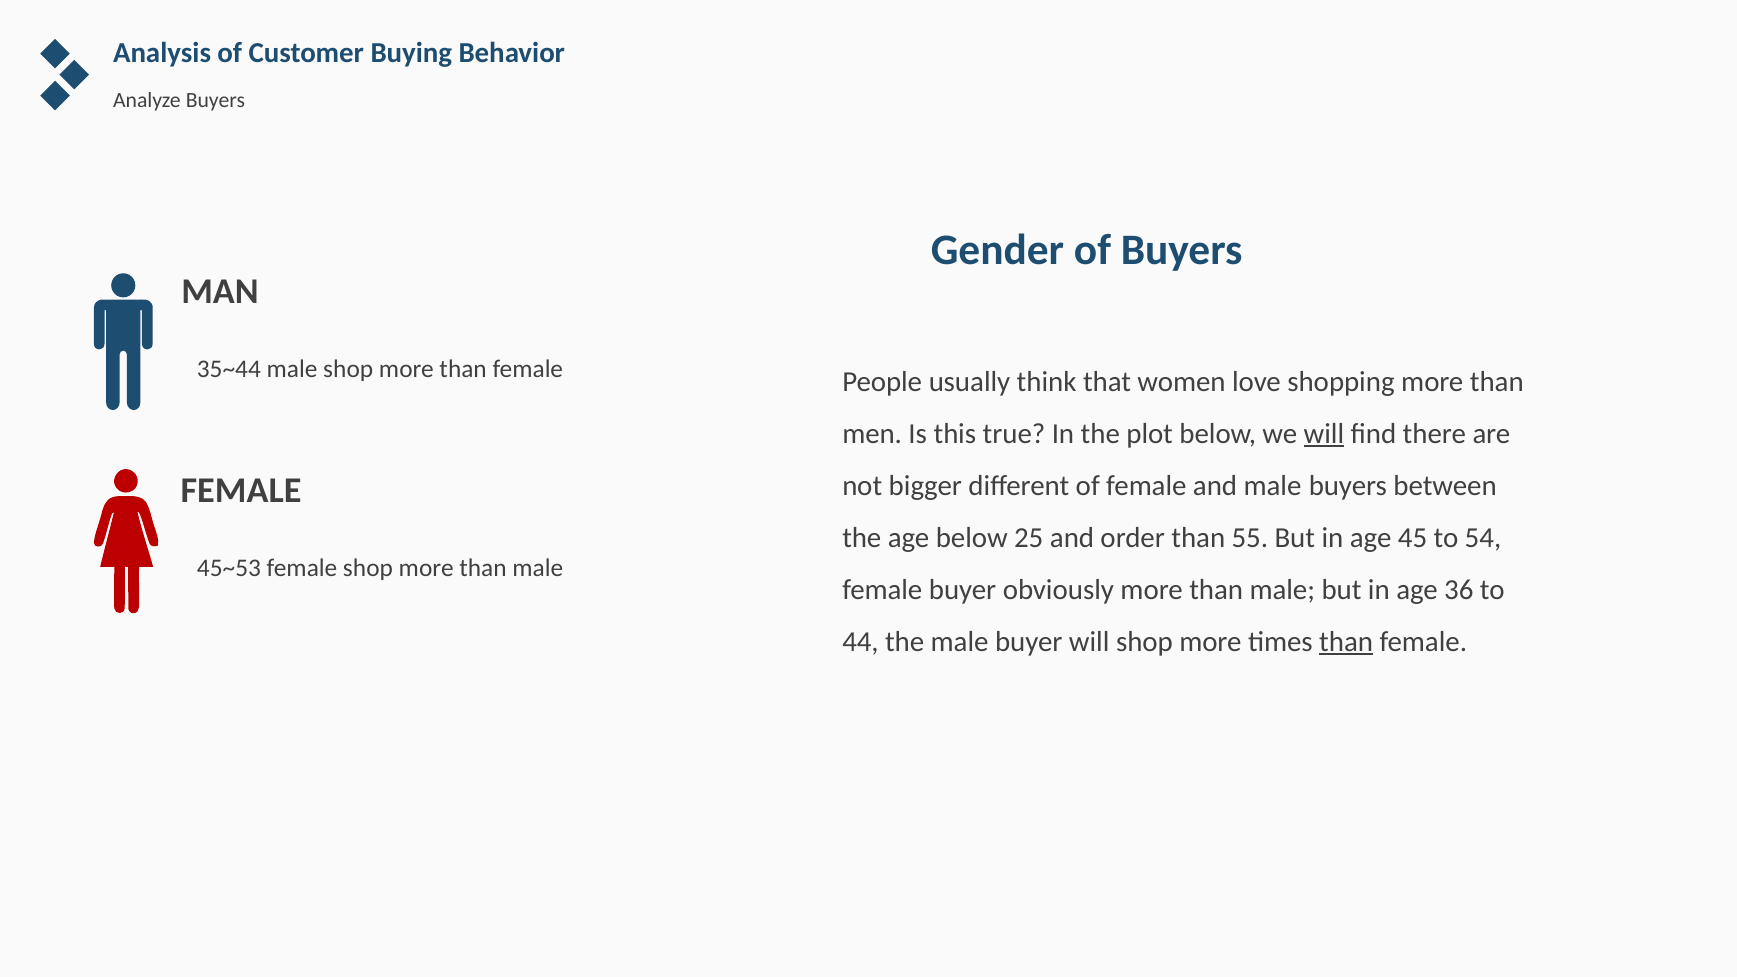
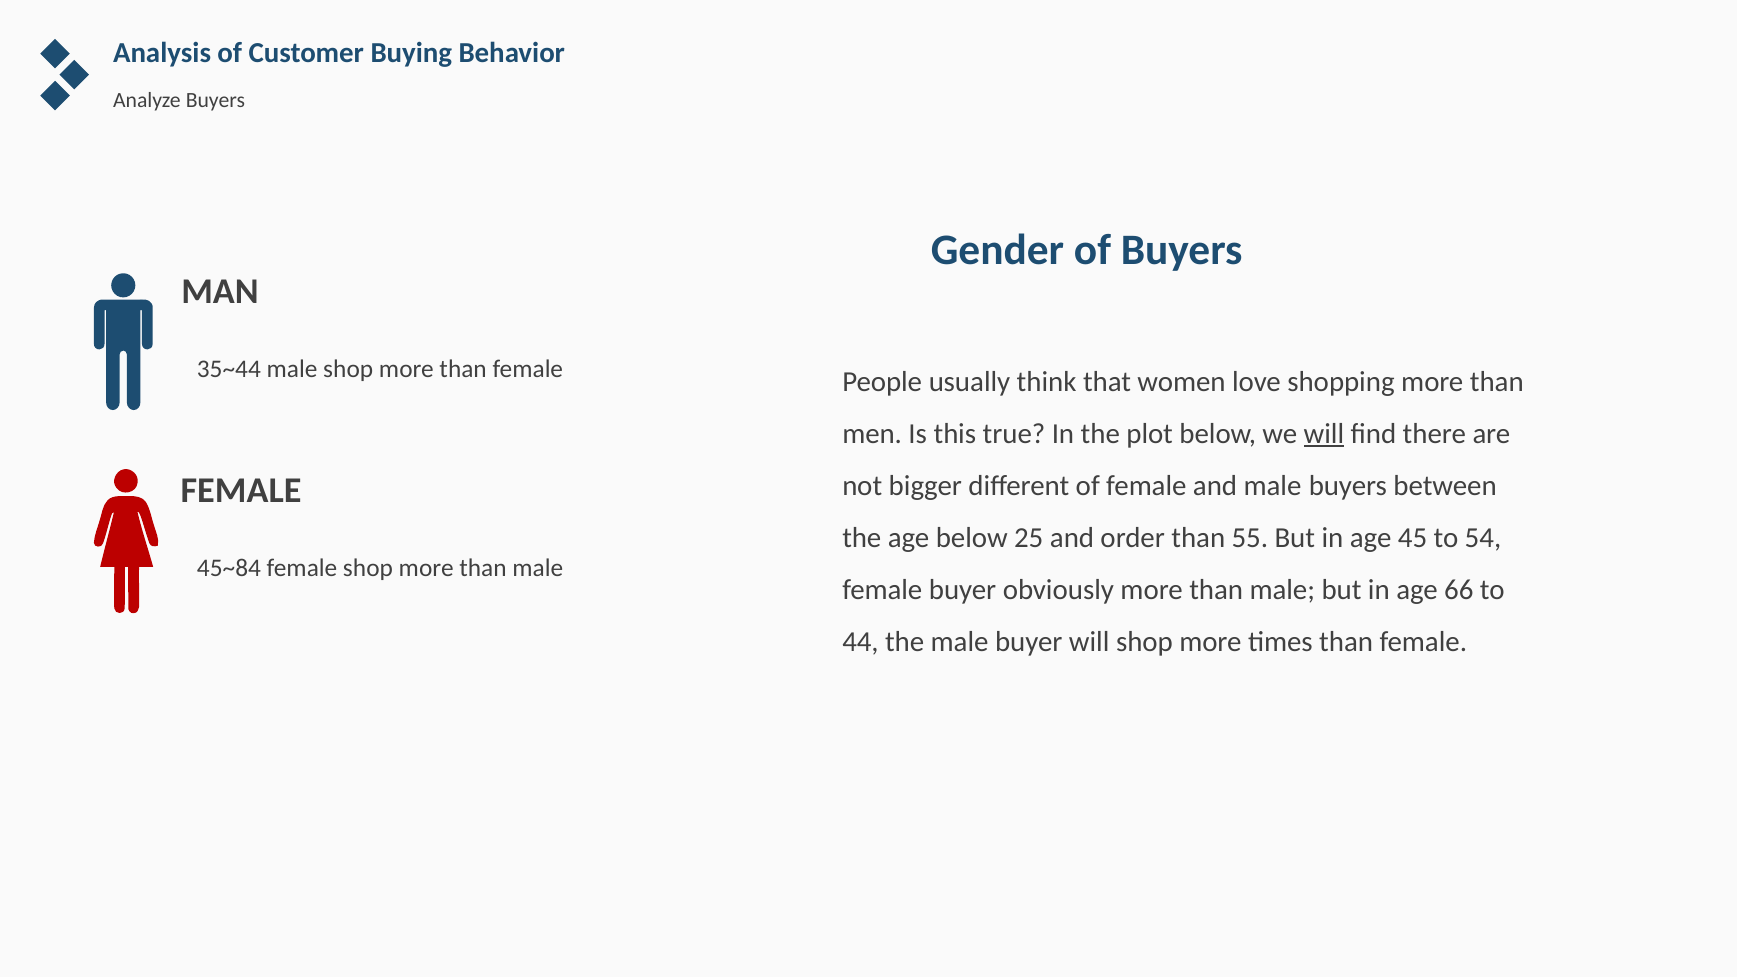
45~53: 45~53 -> 45~84 (229, 568)
36: 36 -> 66 (1459, 590)
than underline: present -> none (1346, 642)
